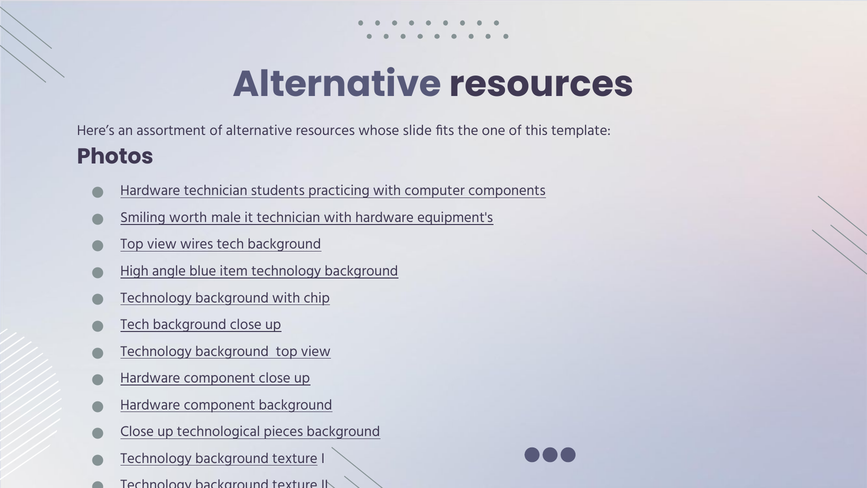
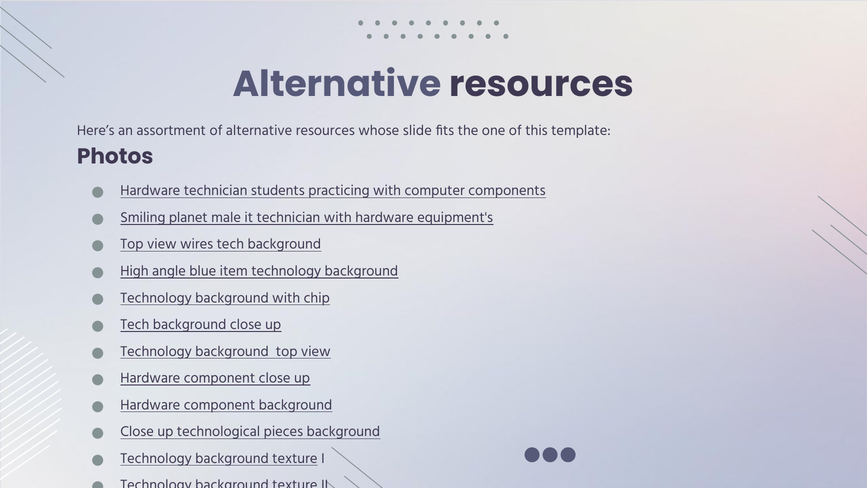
worth: worth -> planet (188, 217)
